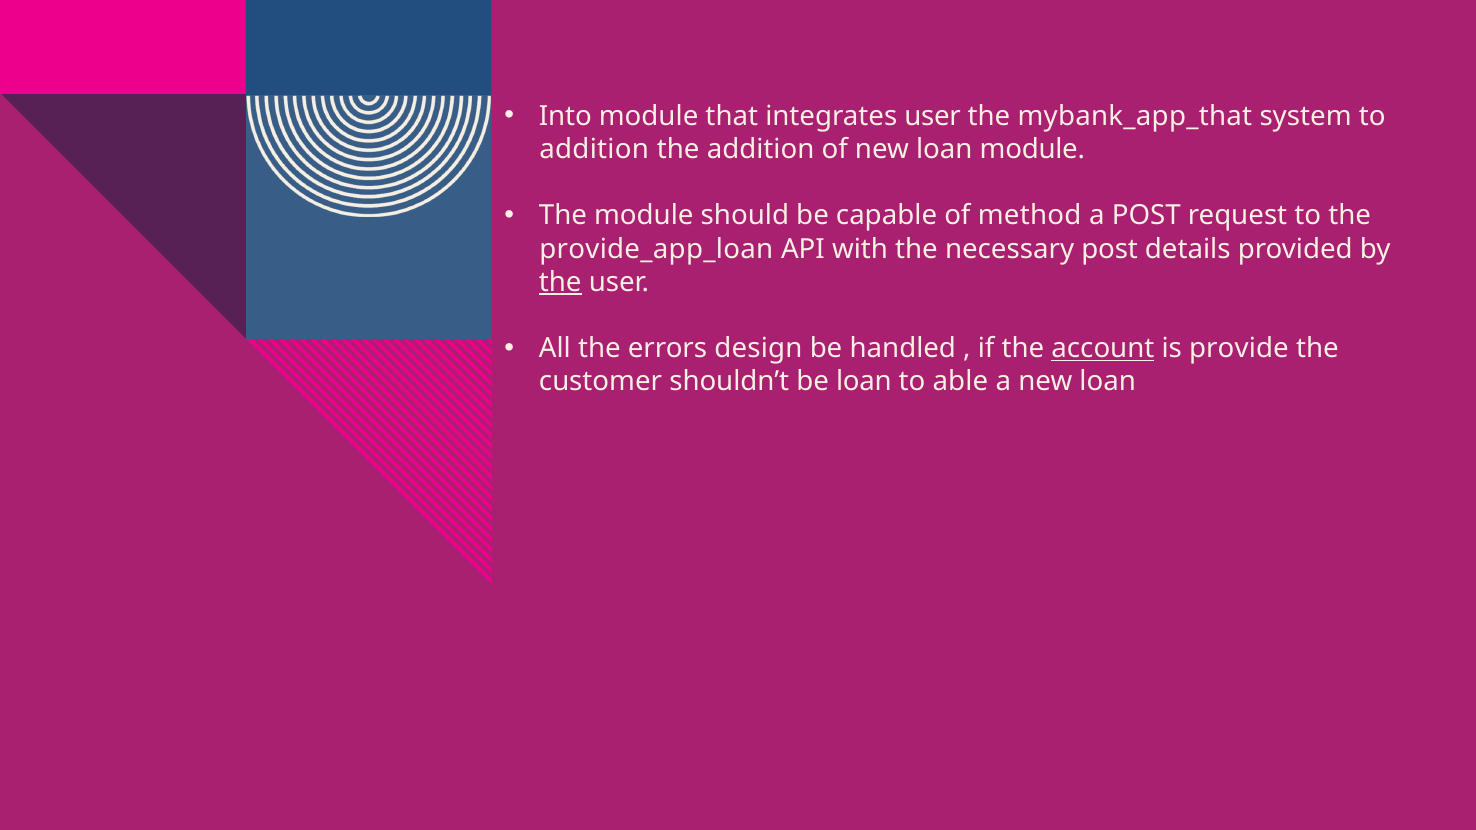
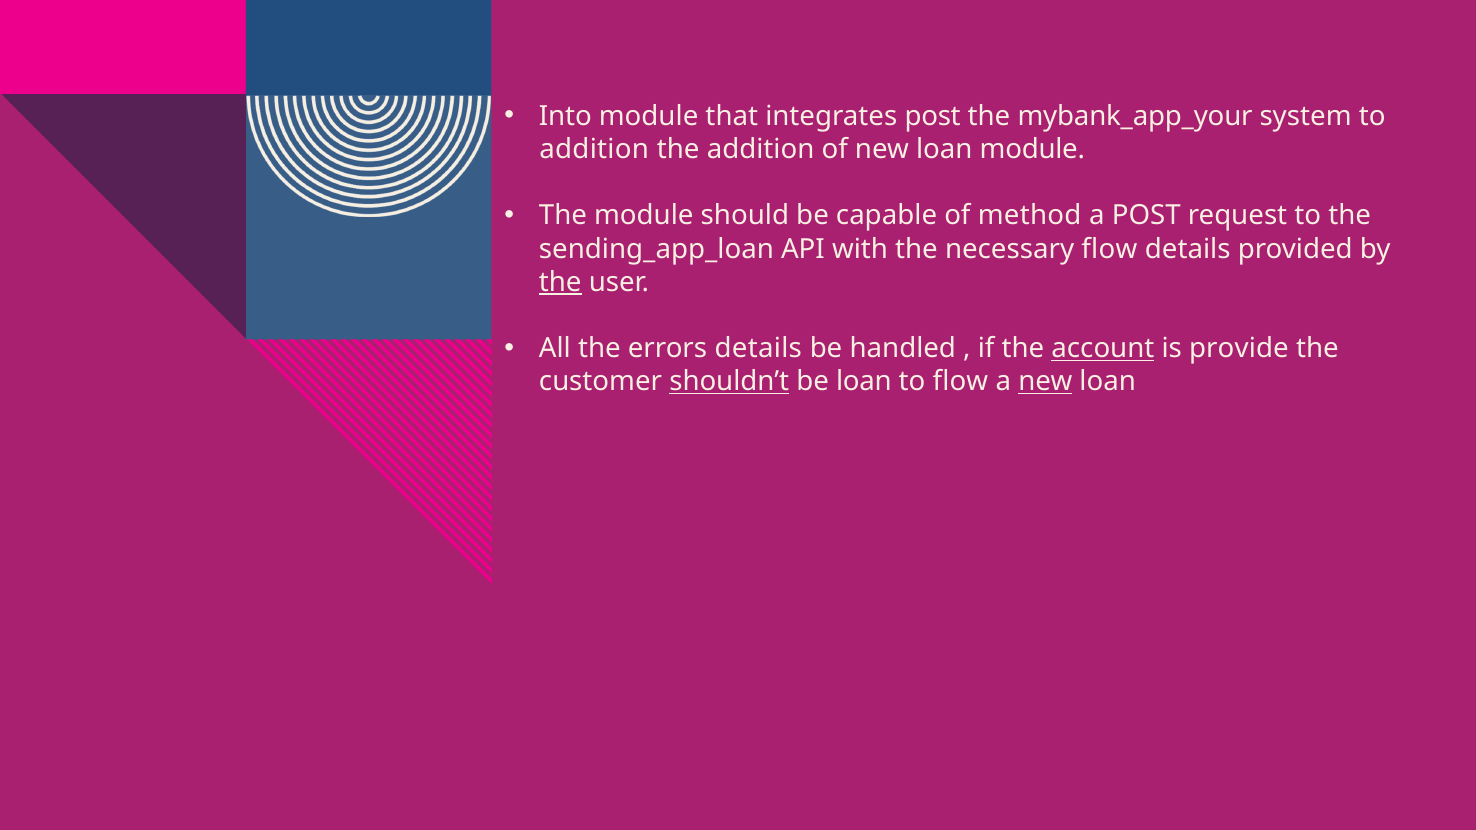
integrates user: user -> post (933, 116)
mybank_app_that: mybank_app_that -> mybank_app_your (1135, 116)
provide_app_loan: provide_app_loan -> sending_app_loan (656, 249)
necessary post: post -> flow (1109, 249)
errors design: design -> details (758, 349)
shouldn’t underline: none -> present (729, 382)
to able: able -> flow (960, 382)
new underline: none -> present (1045, 382)
